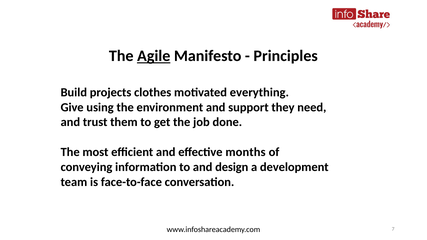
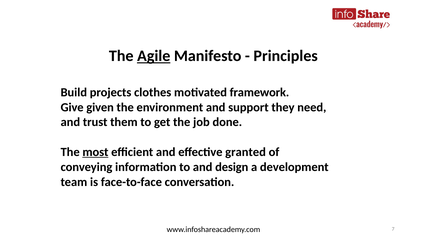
everything: everything -> framework (259, 92)
using: using -> given (100, 107)
most underline: none -> present (95, 152)
months: months -> granted (246, 152)
